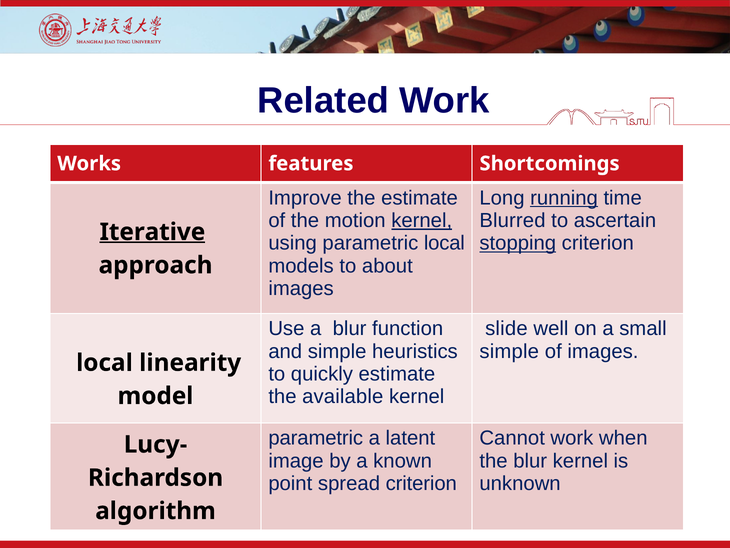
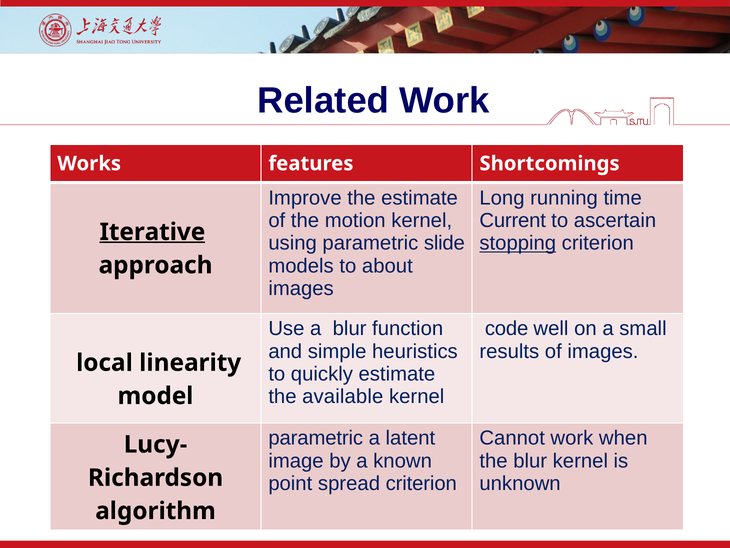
running underline: present -> none (564, 198)
kernel underline: present -> none (422, 220)
Blurred: Blurred -> Current (513, 220)
parametric local: local -> slide (444, 243)
slide: slide -> code (507, 328)
simple: simple -> results (509, 351)
